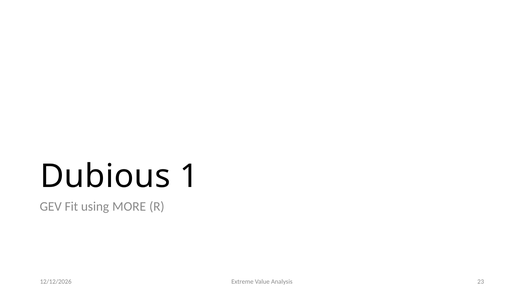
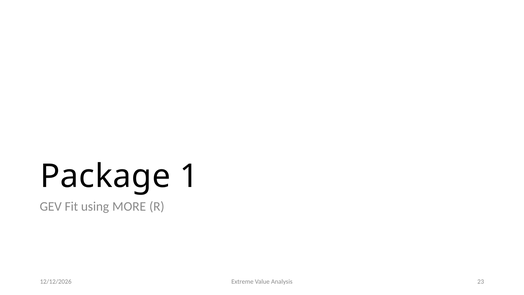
Dubious: Dubious -> Package (105, 176)
